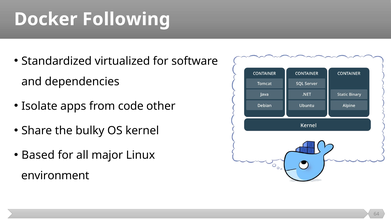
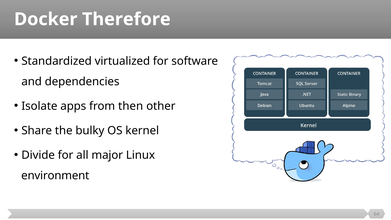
Following: Following -> Therefore (126, 19)
code: code -> then (131, 106)
Based: Based -> Divide (38, 155)
